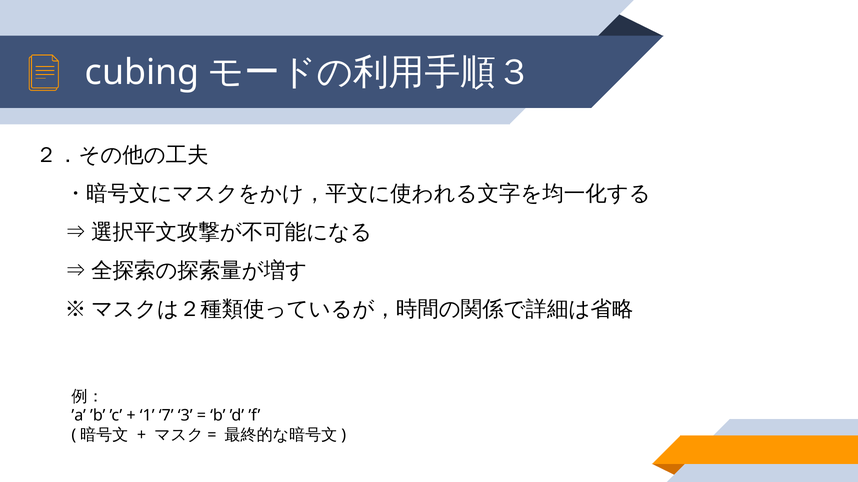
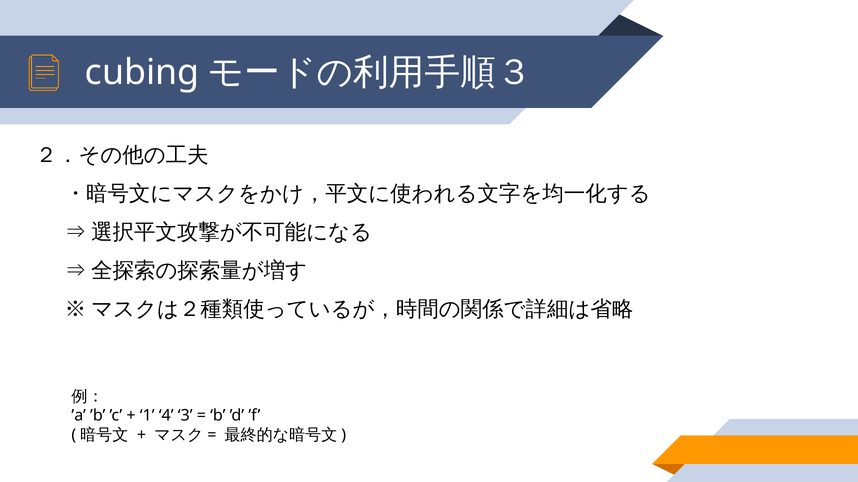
7: 7 -> 4 (166, 416)
